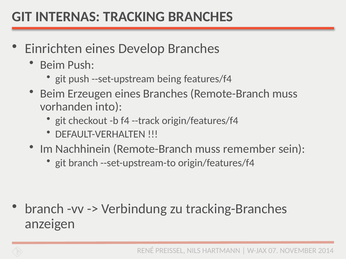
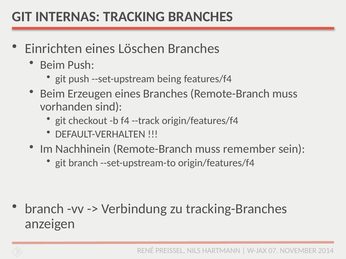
Develop: Develop -> Löschen (141, 49)
into: into -> sind (109, 107)
